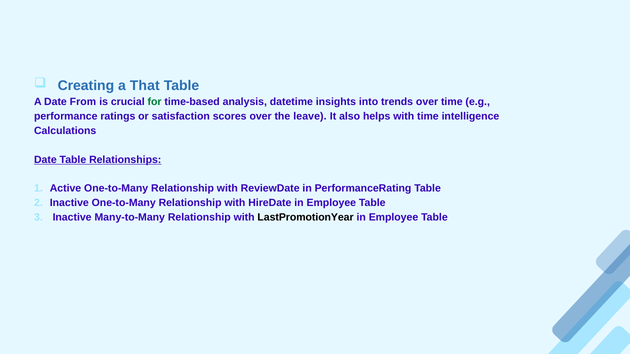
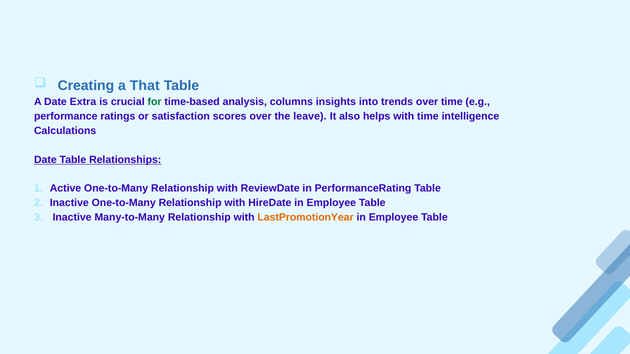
From: From -> Extra (83, 102)
datetime: datetime -> columns (291, 102)
LastPromotionYear colour: black -> orange (306, 218)
